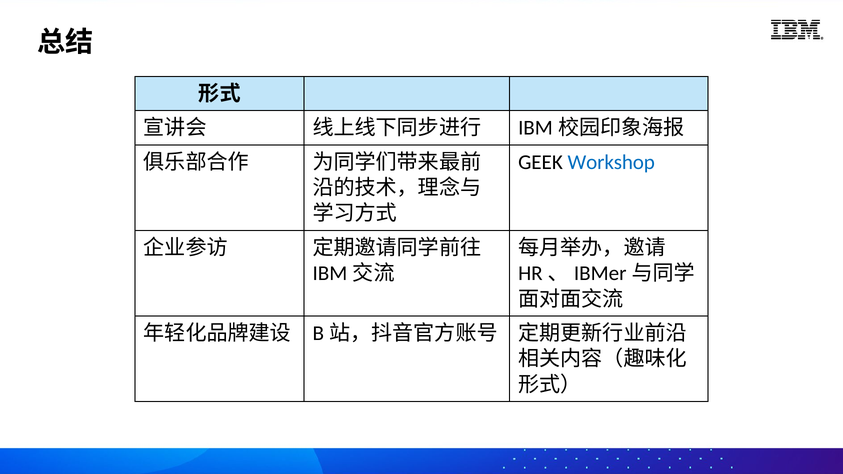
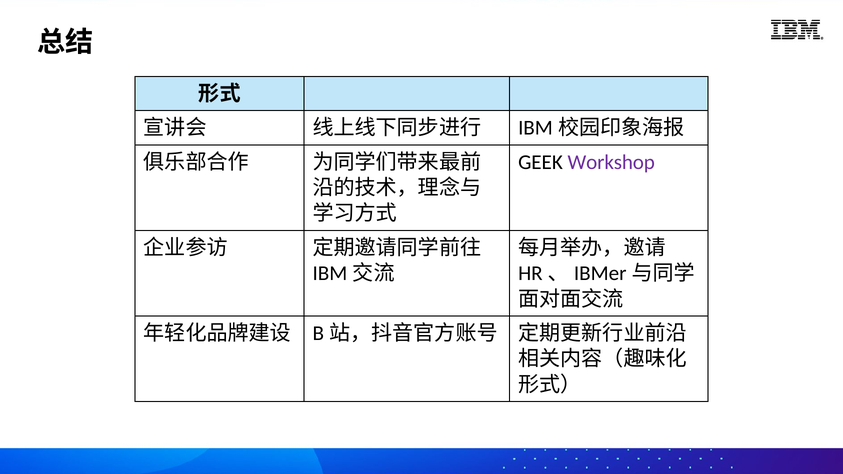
Workshop colour: blue -> purple (611, 162)
